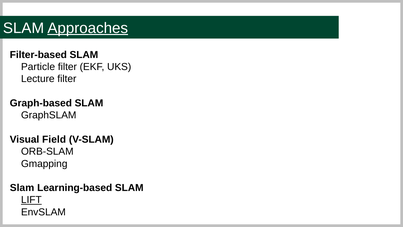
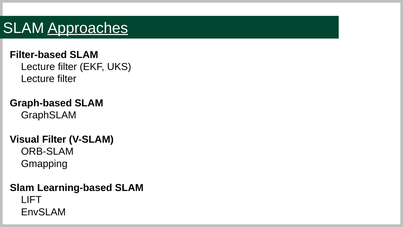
Particle: Particle -> Lecture (38, 67)
Visual Field: Field -> Filter (54, 139)
LIFT underline: present -> none (31, 200)
